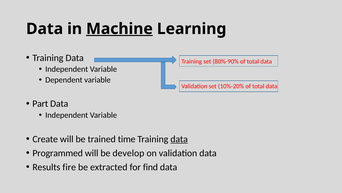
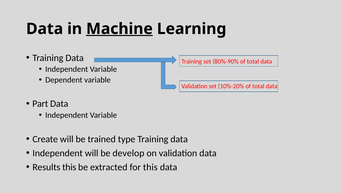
time: time -> type (127, 139)
data underline: present -> none (179, 139)
Programmed: Programmed -> Independent (58, 153)
Results fire: fire -> this (69, 167)
for find: find -> this (150, 167)
